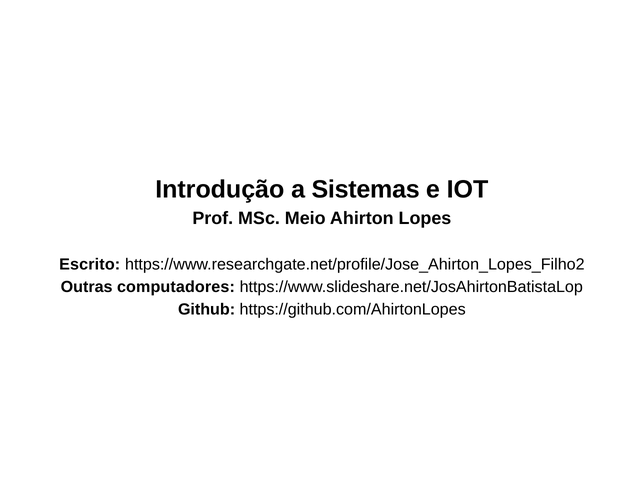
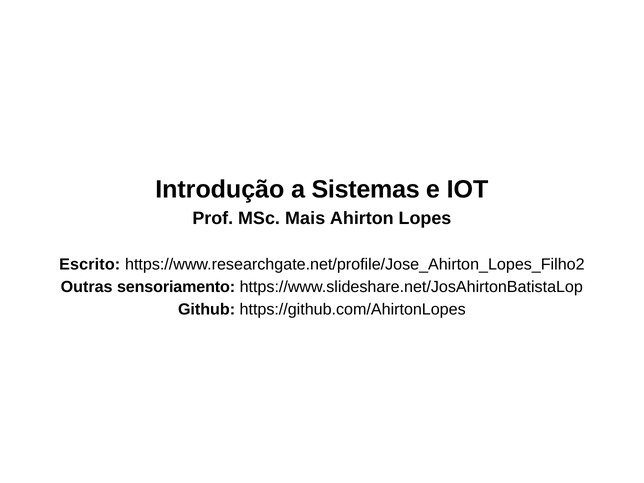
Meio: Meio -> Mais (305, 218)
computadores: computadores -> sensoriamento (176, 287)
